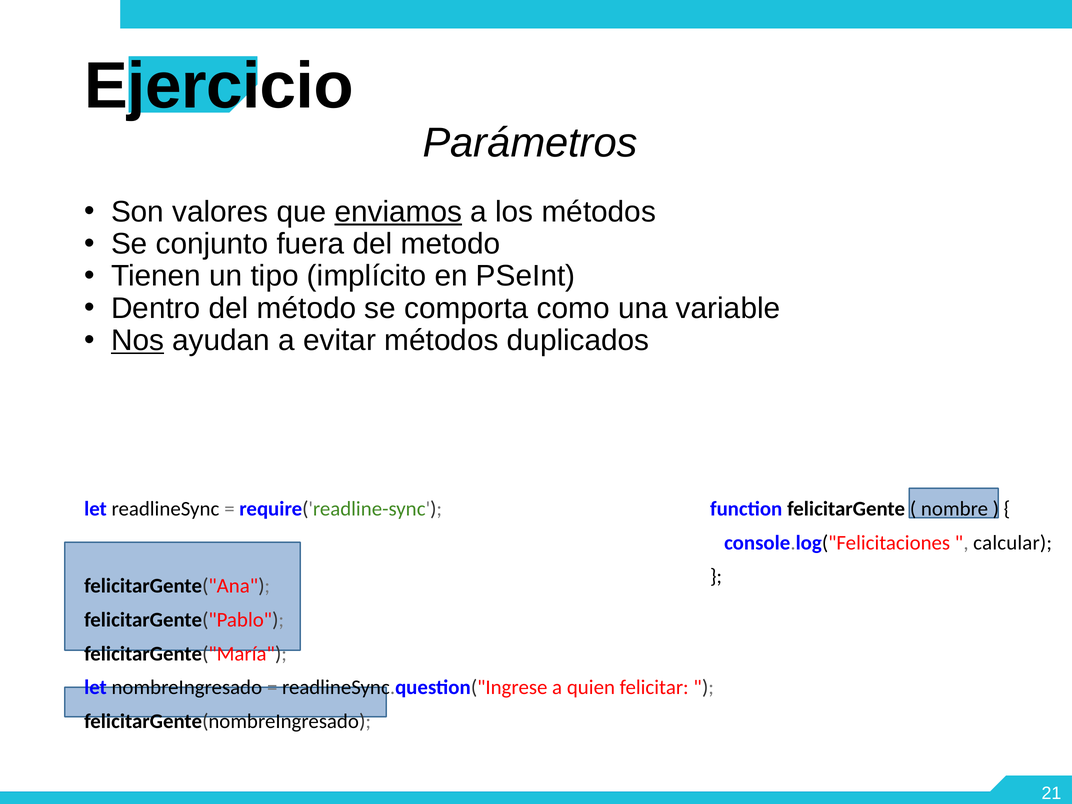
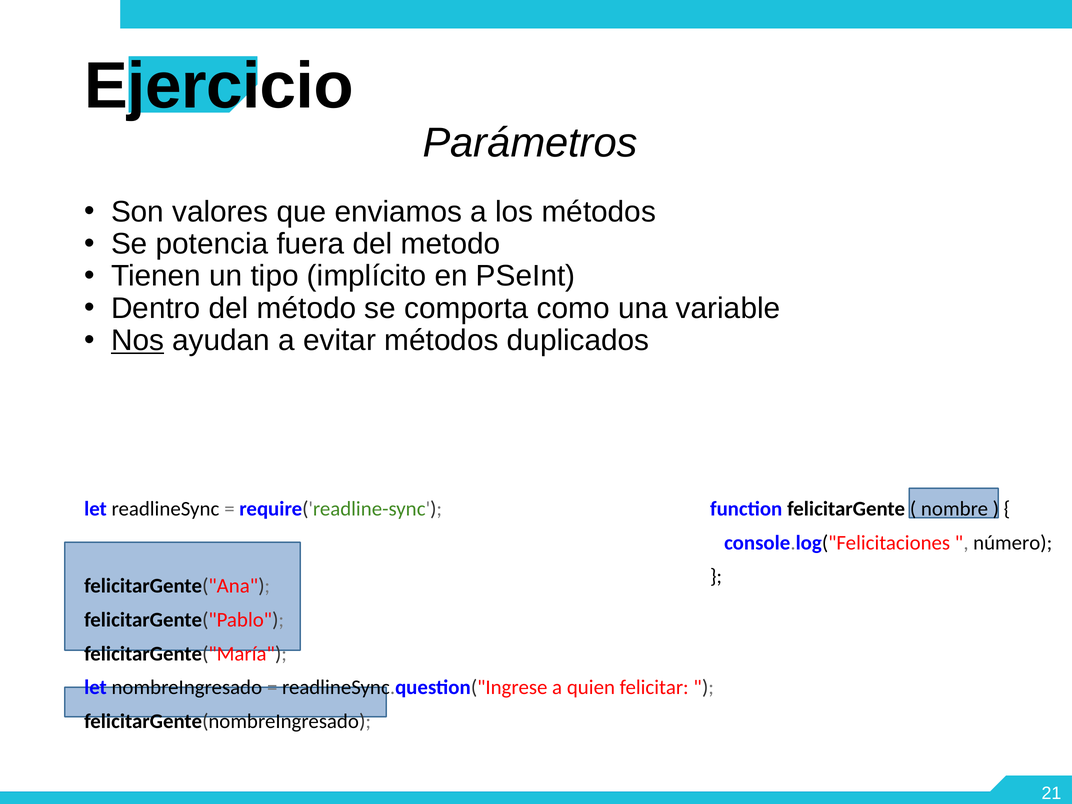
enviamos underline: present -> none (398, 212)
conjunto: conjunto -> potencia (212, 244)
calcular: calcular -> número (1013, 543)
